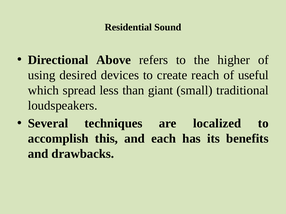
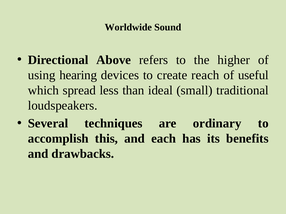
Residential: Residential -> Worldwide (128, 27)
desired: desired -> hearing (78, 75)
giant: giant -> ideal (160, 91)
localized: localized -> ordinary (217, 124)
